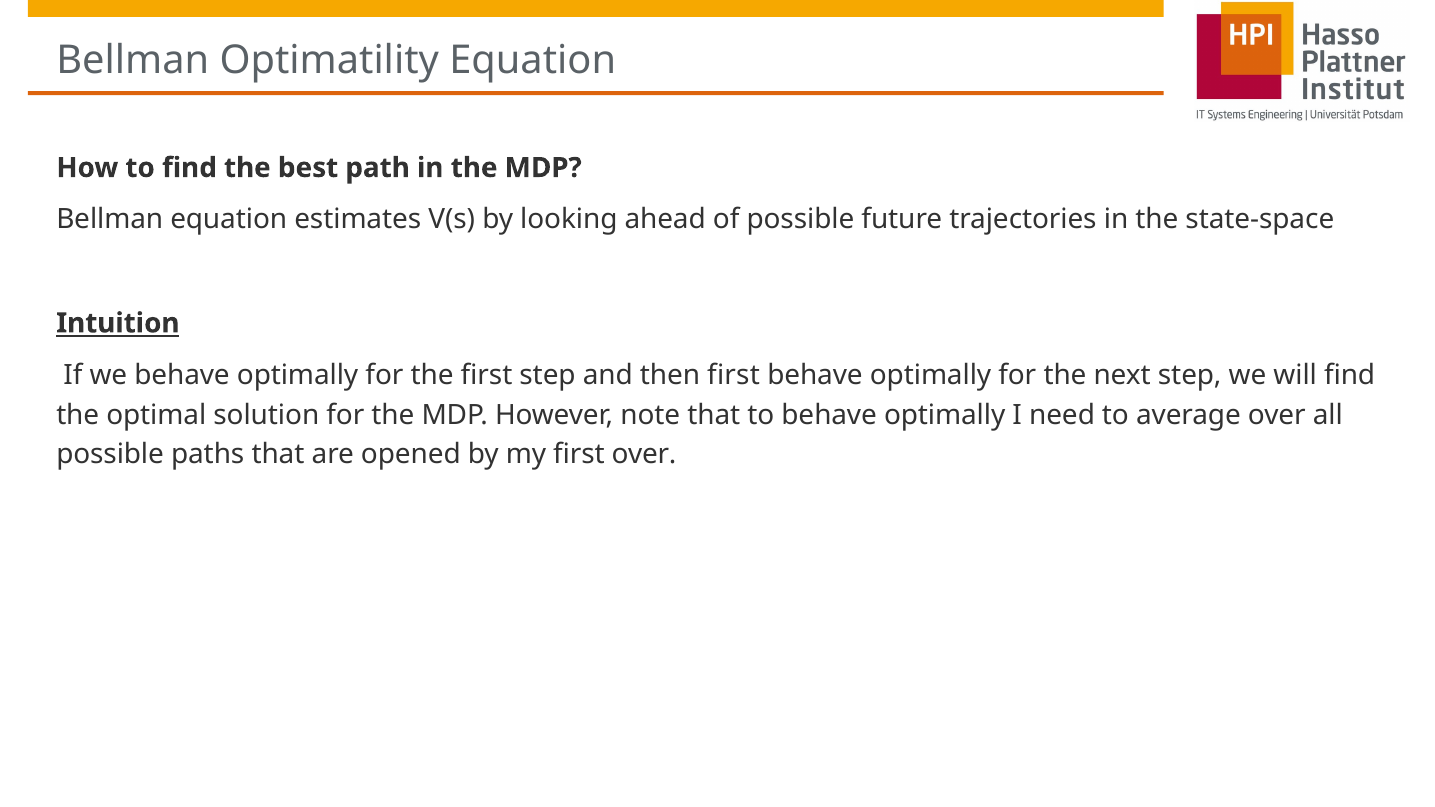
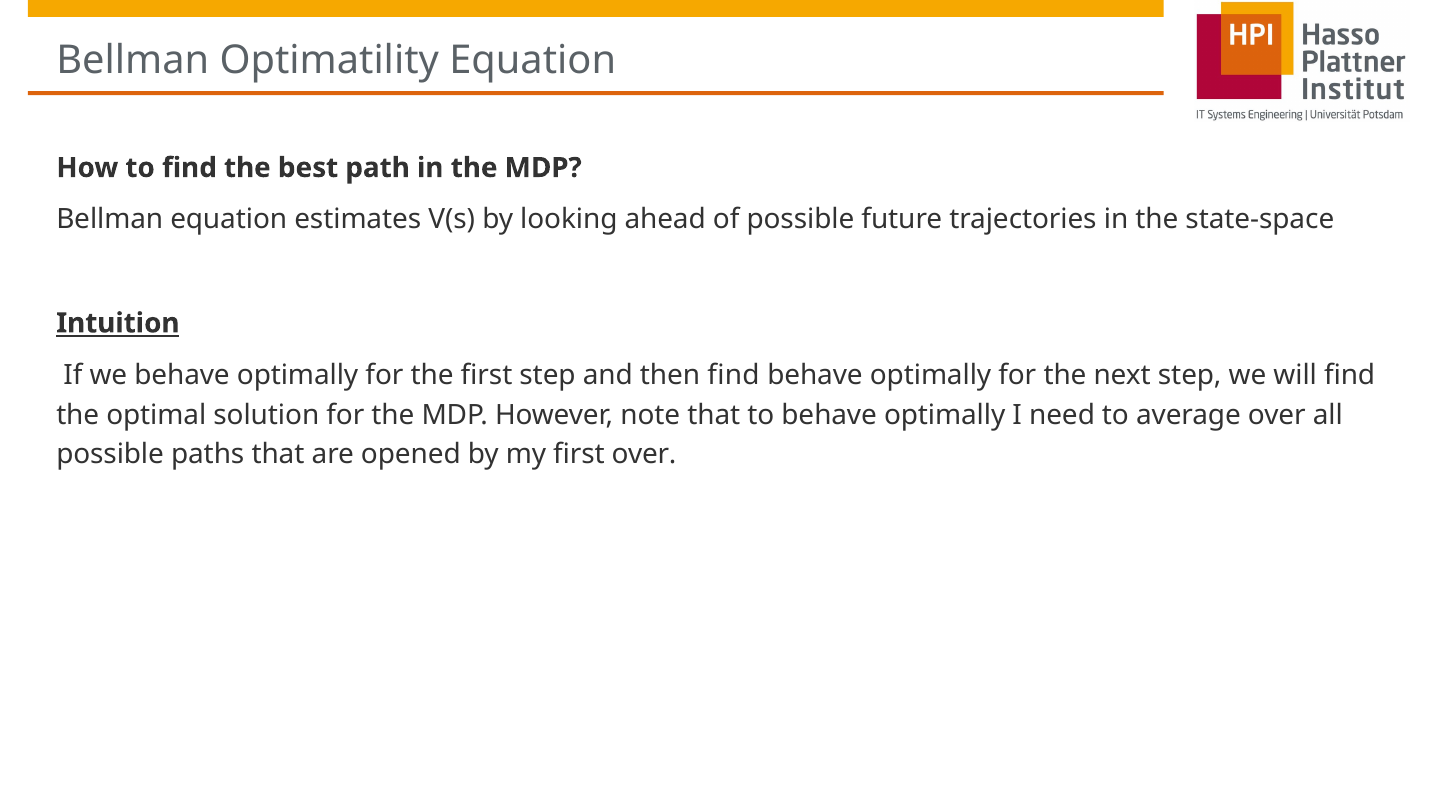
then first: first -> find (734, 375)
